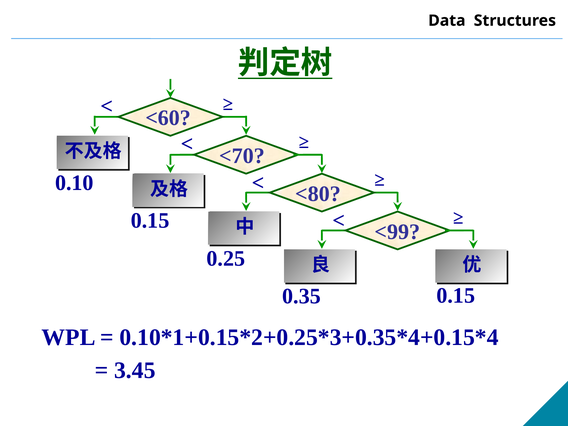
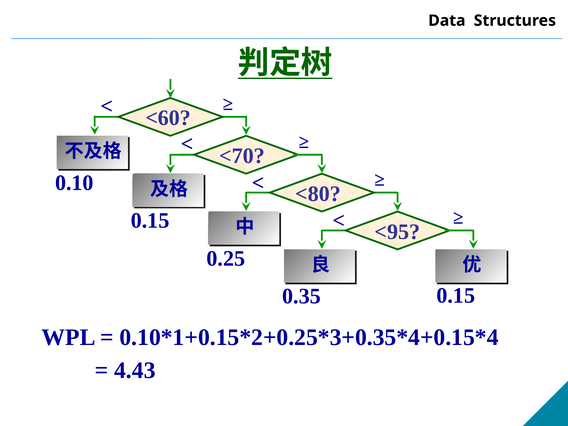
<99: <99 -> <95 (397, 232)
3.45: 3.45 -> 4.43 (135, 370)
